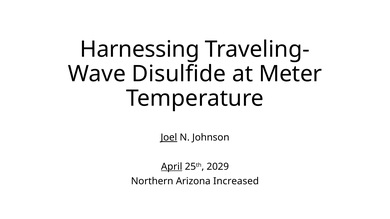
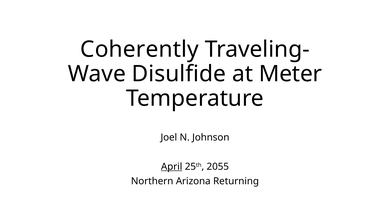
Harnessing: Harnessing -> Coherently (139, 50)
Joel underline: present -> none (169, 138)
2029: 2029 -> 2055 (218, 167)
Increased: Increased -> Returning (236, 181)
